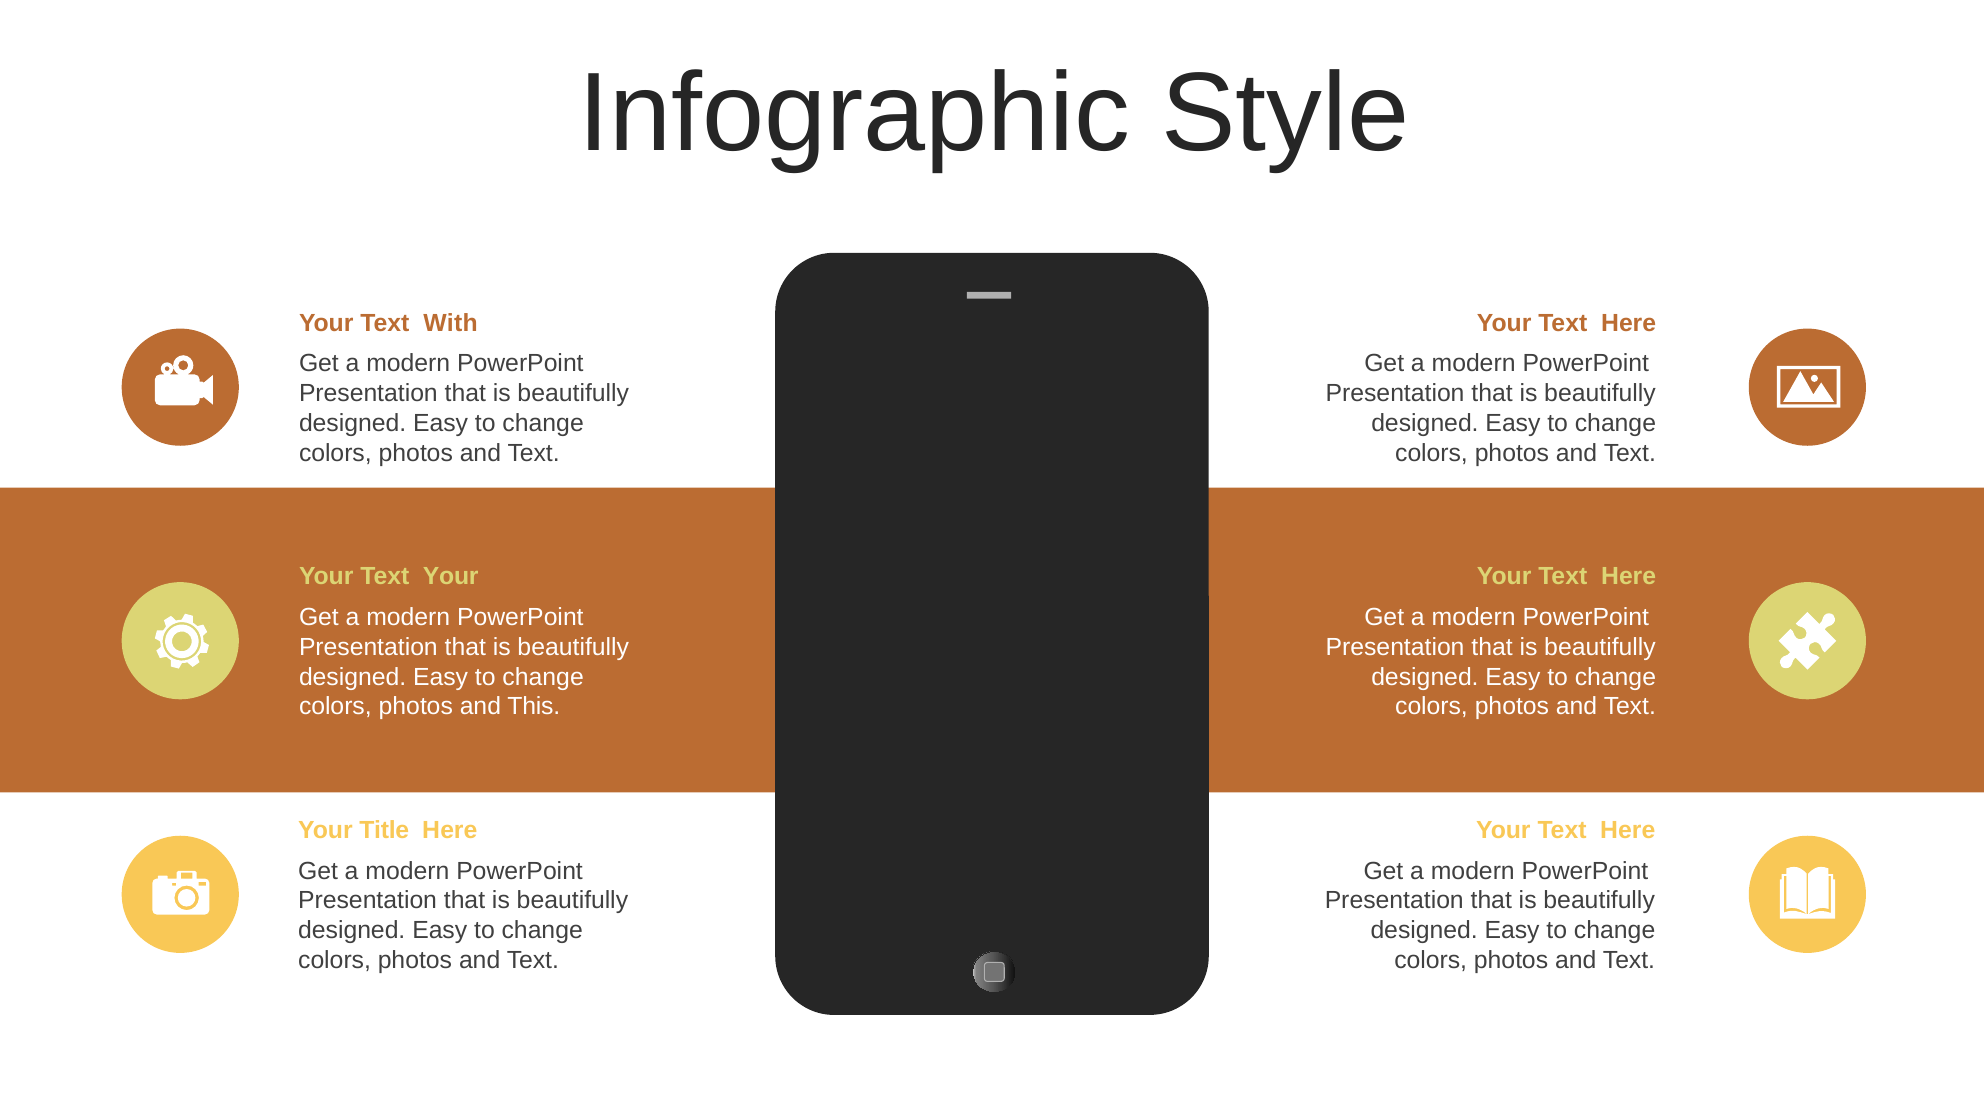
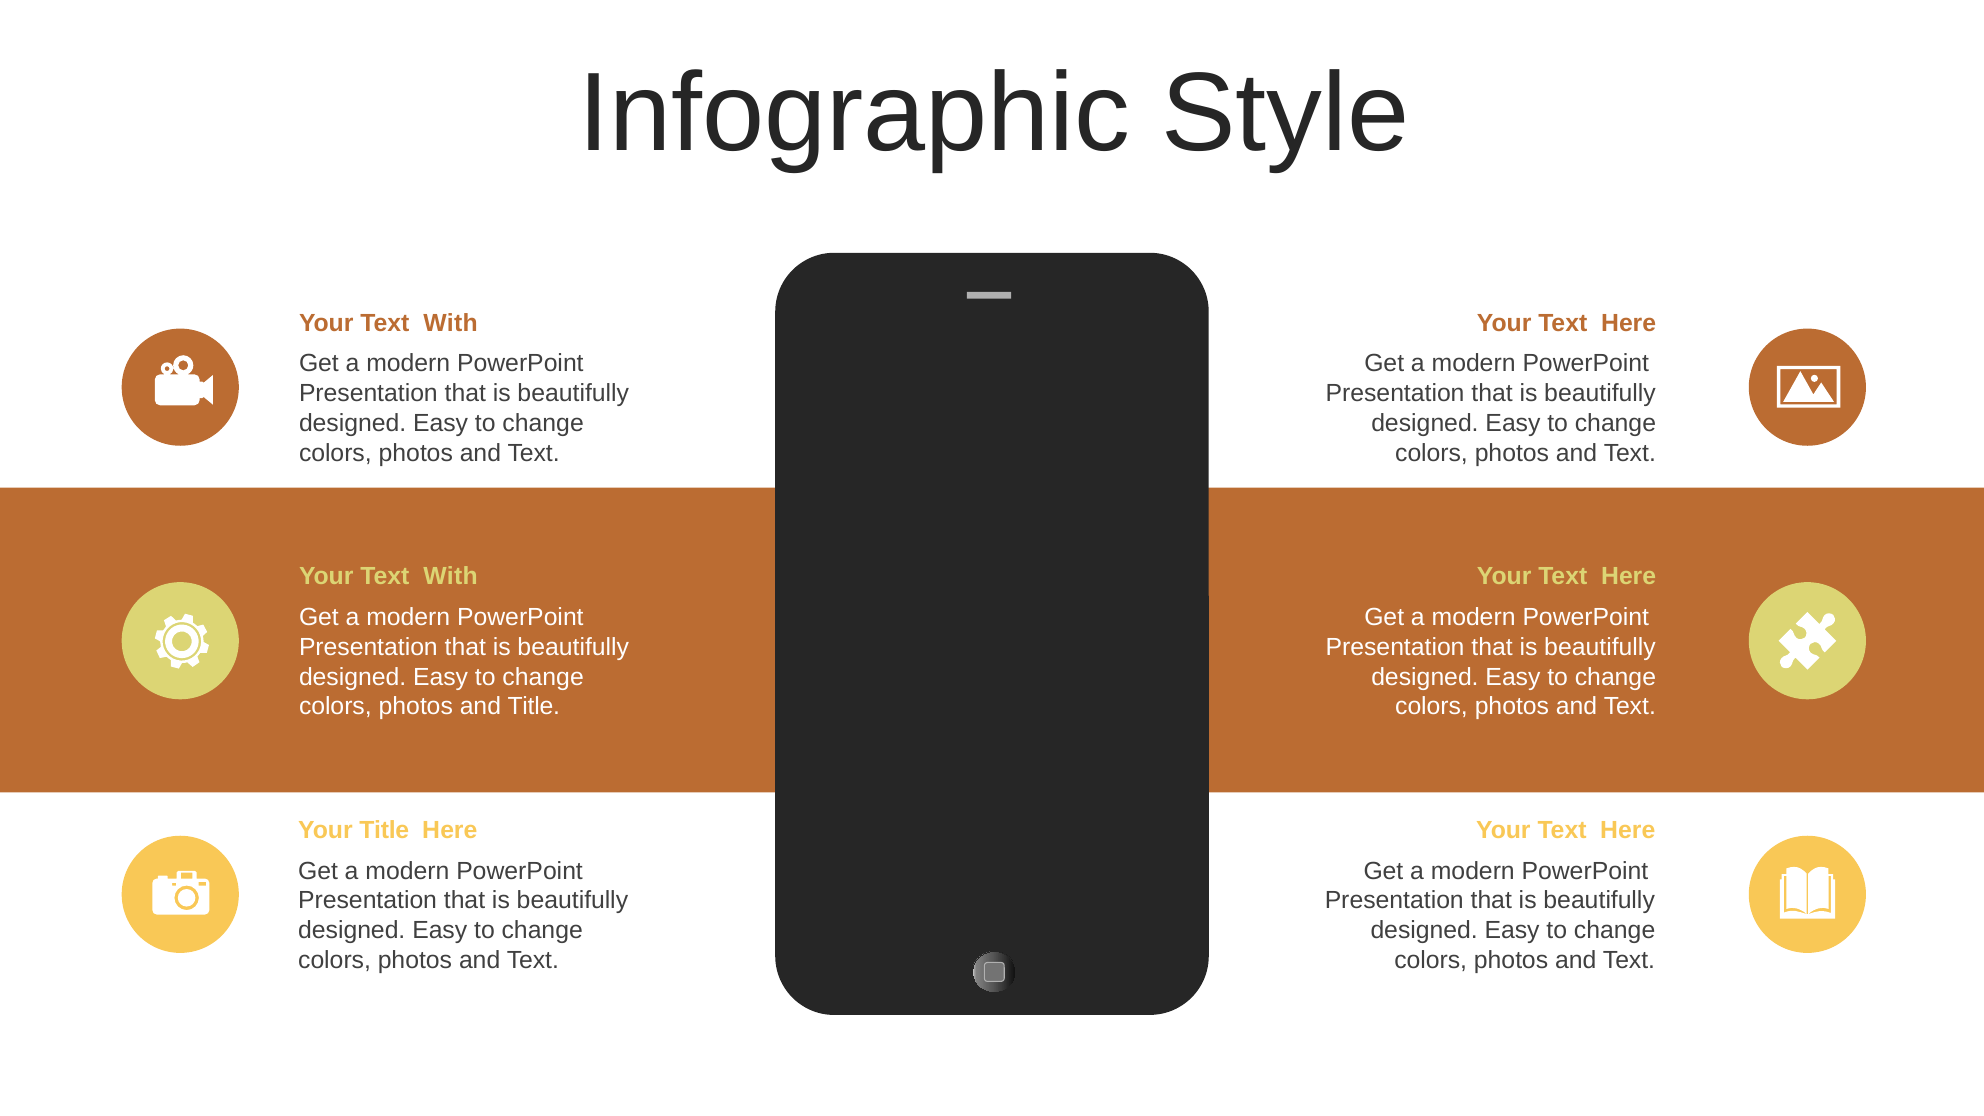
Your: Your -> With (450, 577)
and This: This -> Title (534, 707)
